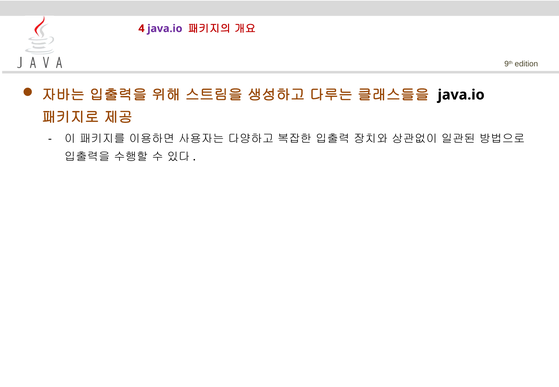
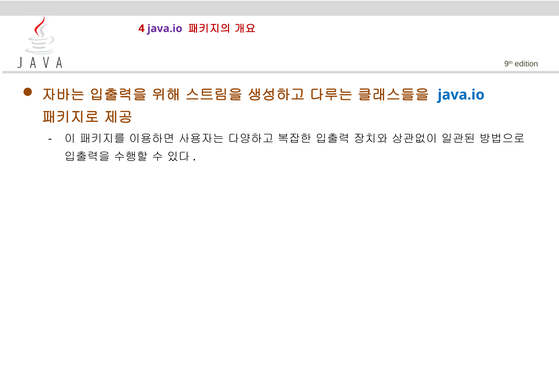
java.io colour: black -> blue (461, 95)
